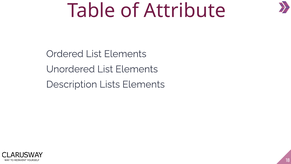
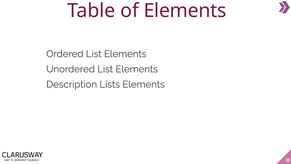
of Attribute: Attribute -> Elements (185, 11)
